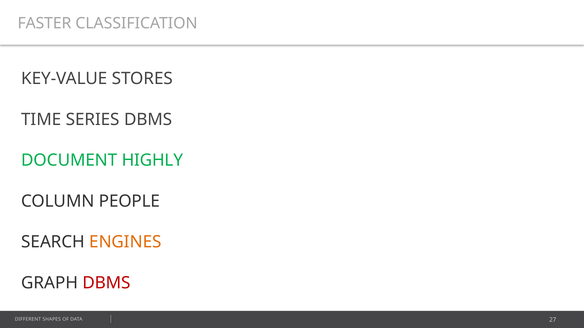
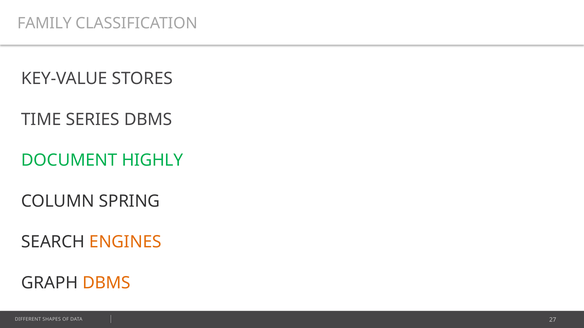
FASTER: FASTER -> FAMILY (44, 23)
PEOPLE: PEOPLE -> SPRING (129, 201)
DBMS colour: red -> orange (106, 283)
